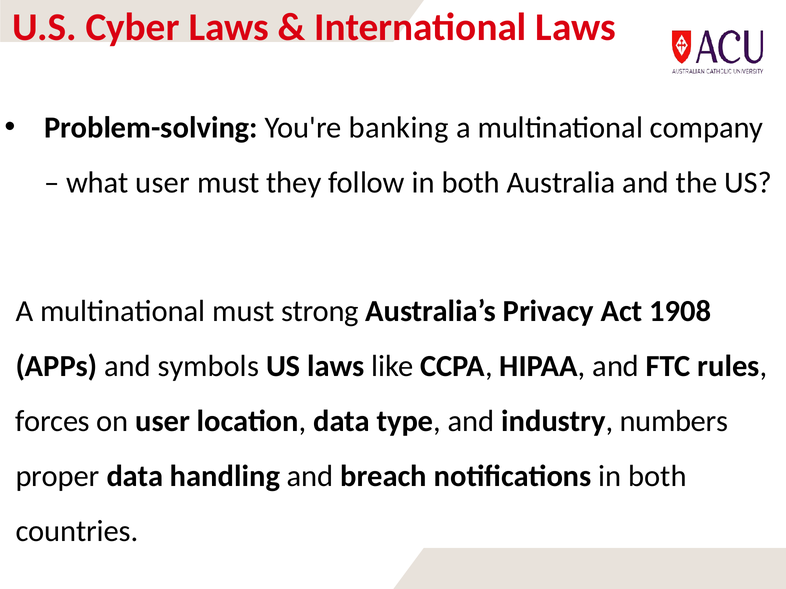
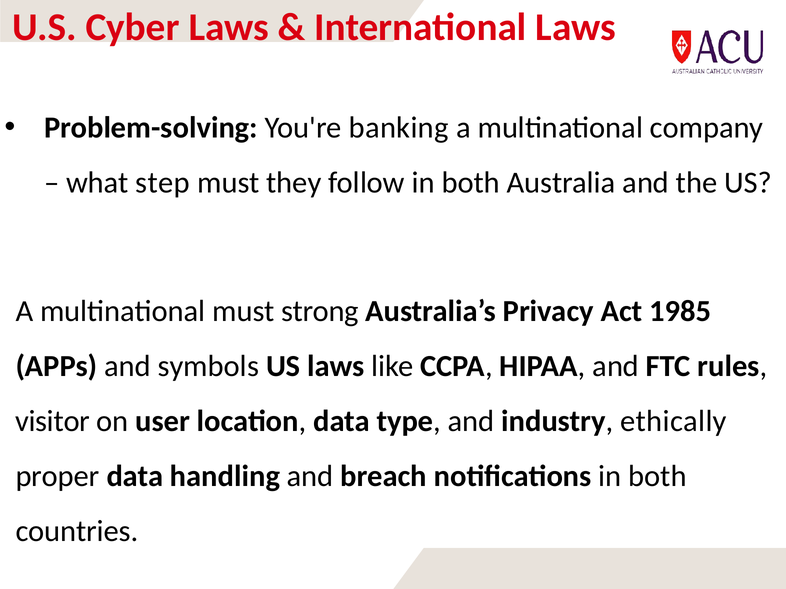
what user: user -> step (163, 183)
1908: 1908 -> 1985 (680, 311)
forces: forces -> visitor (53, 421)
numbers: numbers -> ethically (674, 421)
